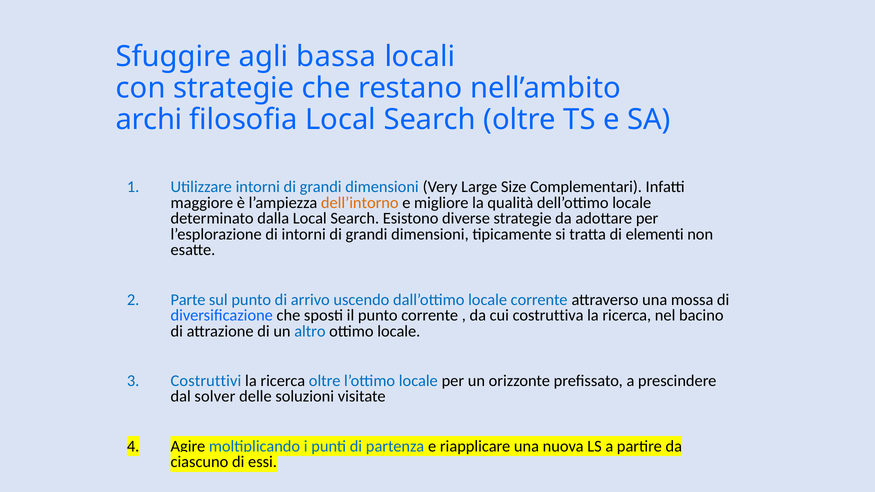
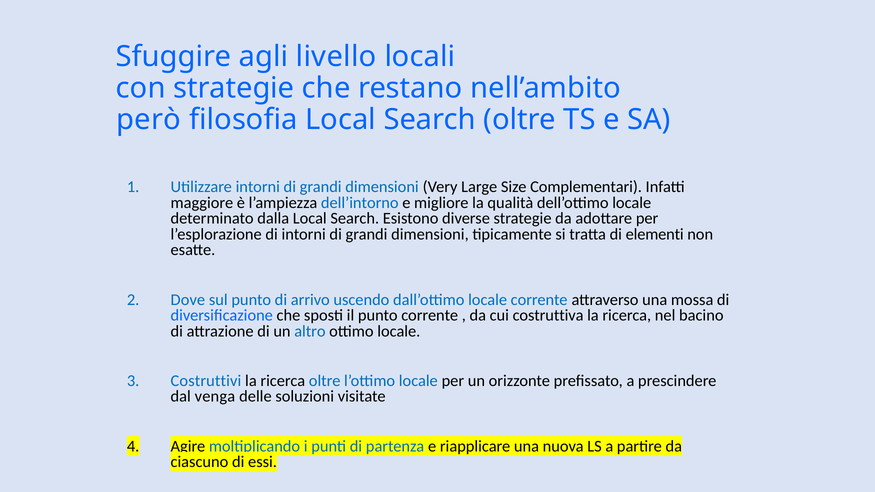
bassa: bassa -> livello (336, 57)
archi: archi -> però (149, 120)
dell’intorno colour: orange -> blue (360, 203)
Parte: Parte -> Dove (188, 300)
solver: solver -> venga (215, 397)
